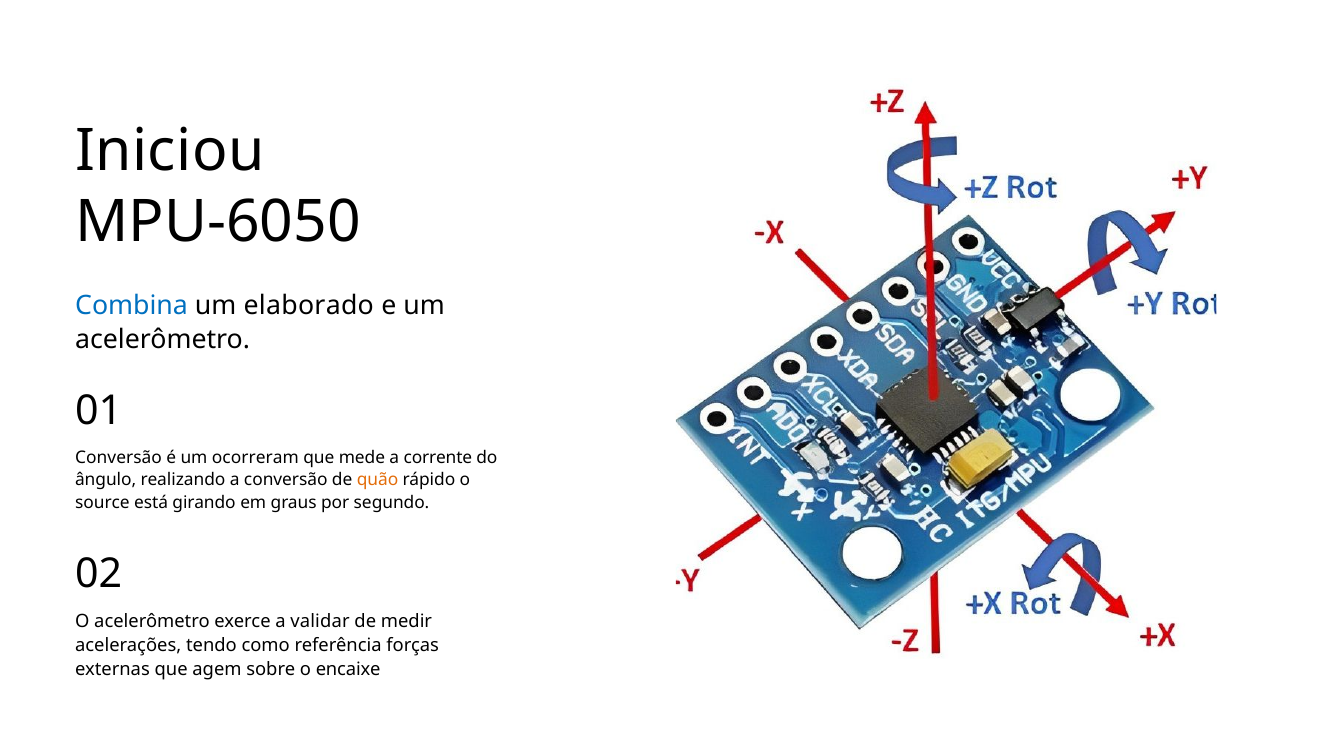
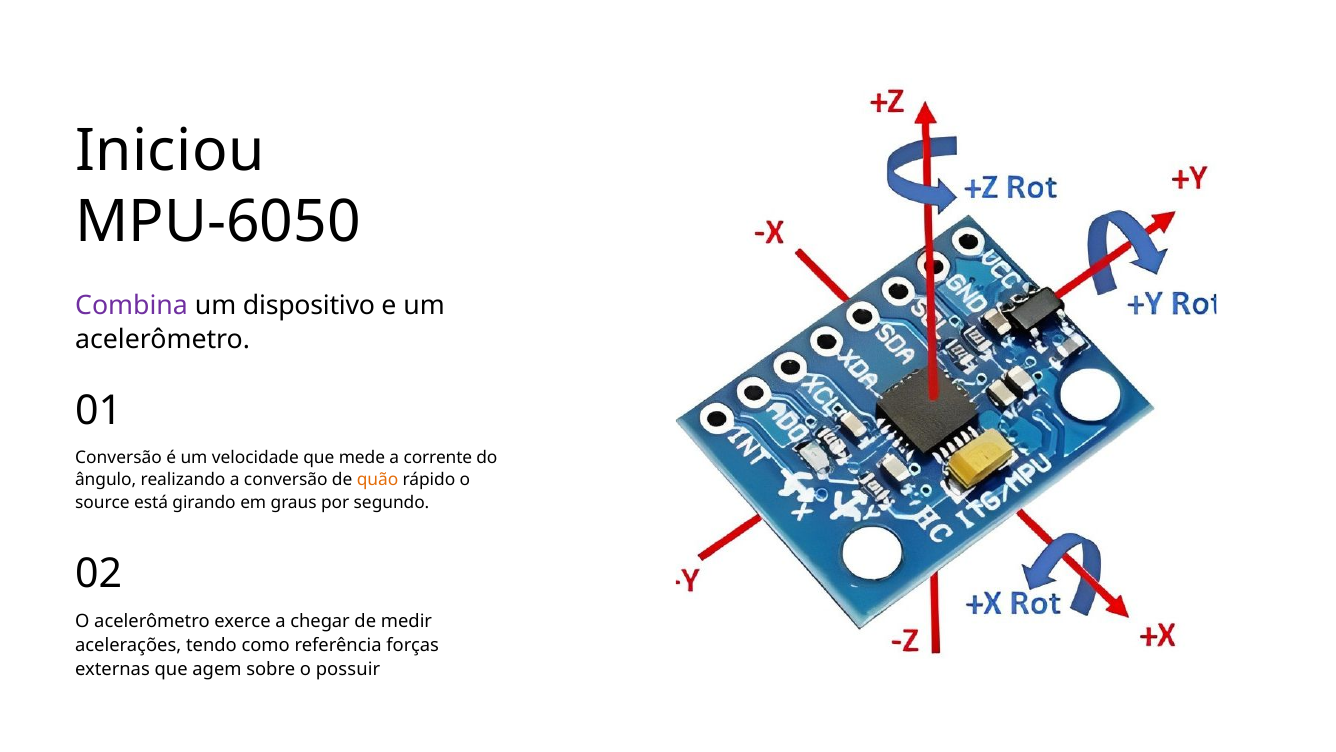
Combina colour: blue -> purple (132, 305)
elaborado: elaborado -> dispositivo (309, 305)
ocorreram: ocorreram -> velocidade (255, 457)
validar: validar -> chegar (320, 622)
encaixe: encaixe -> possuir (348, 669)
